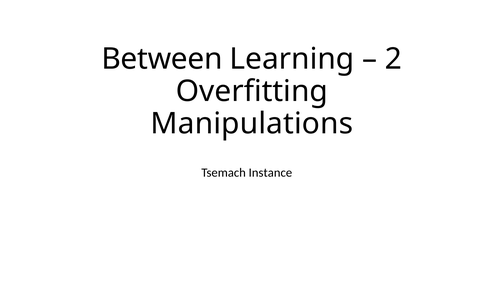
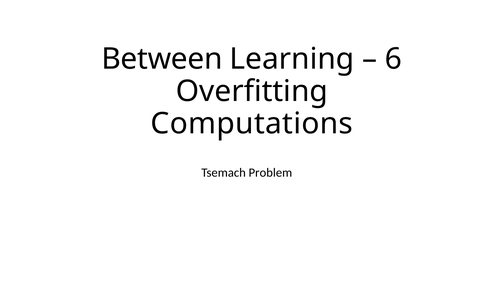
2: 2 -> 6 (393, 59)
Manipulations: Manipulations -> Computations (252, 124)
Instance: Instance -> Problem (270, 173)
